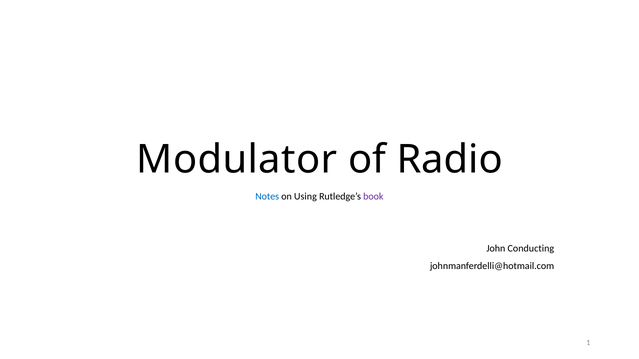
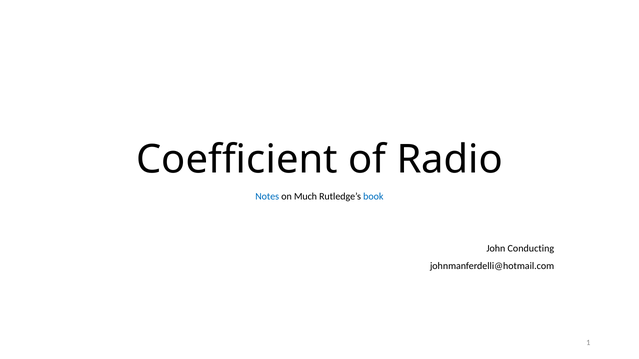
Modulator: Modulator -> Coefficient (237, 160)
Using: Using -> Much (306, 197)
book colour: purple -> blue (373, 197)
